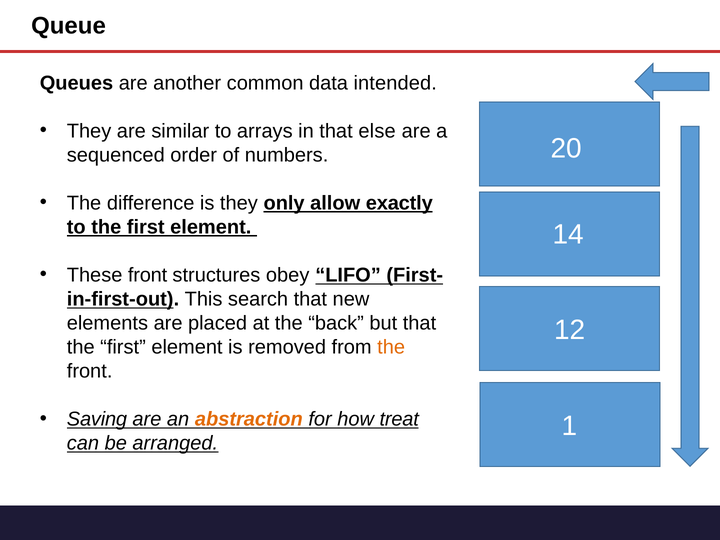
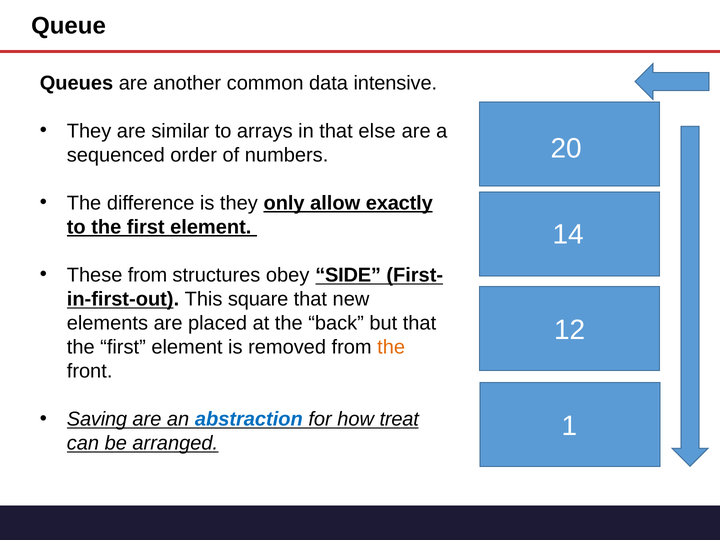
intended: intended -> intensive (395, 83)
These front: front -> from (148, 275)
LIFO: LIFO -> SIDE (348, 275)
search: search -> square (258, 299)
abstraction colour: orange -> blue (249, 419)
